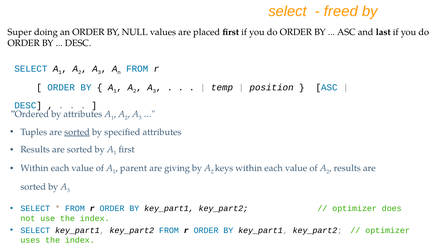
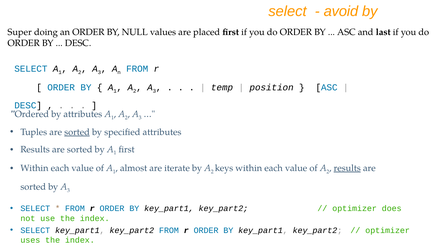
freed: freed -> avoid (341, 11)
parent: parent -> almost (134, 168)
giving: giving -> iterate (177, 168)
results underline: none -> present (347, 168)
